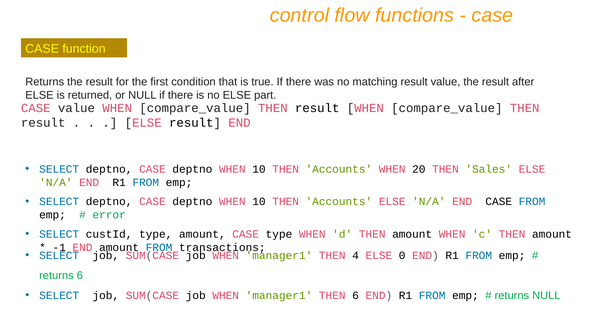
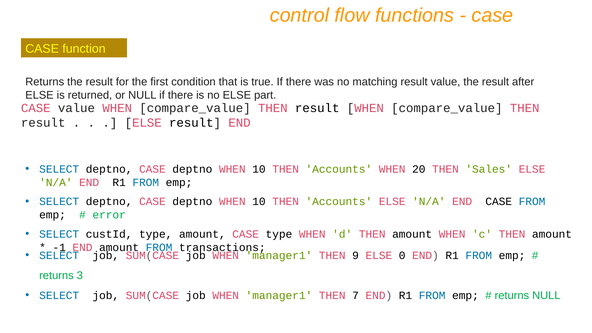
4: 4 -> 9 (356, 255)
returns 6: 6 -> 3 (80, 275)
THEN 6: 6 -> 7 (356, 295)
